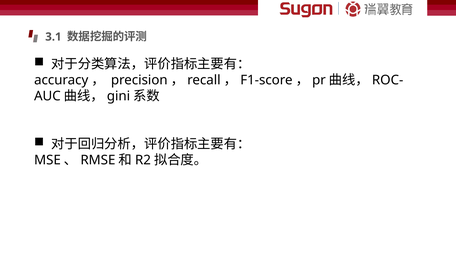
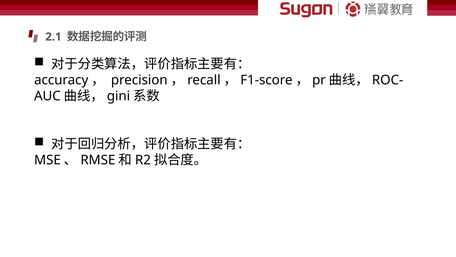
3.1: 3.1 -> 2.1 (53, 37)
